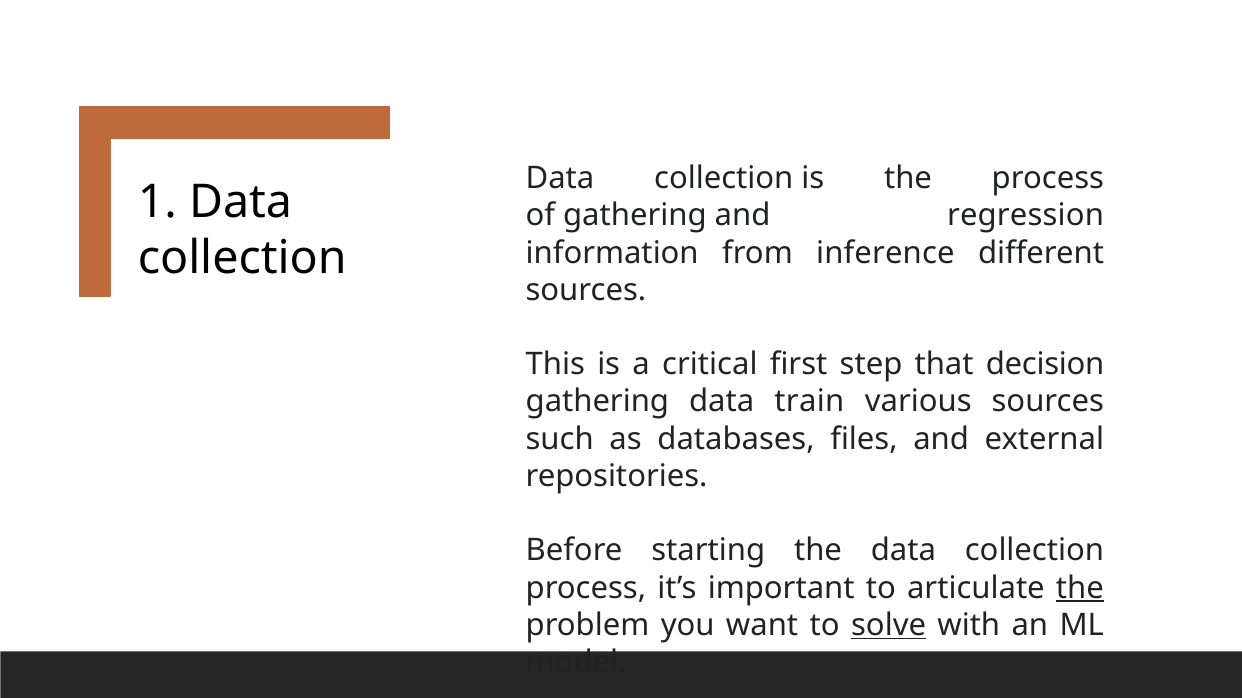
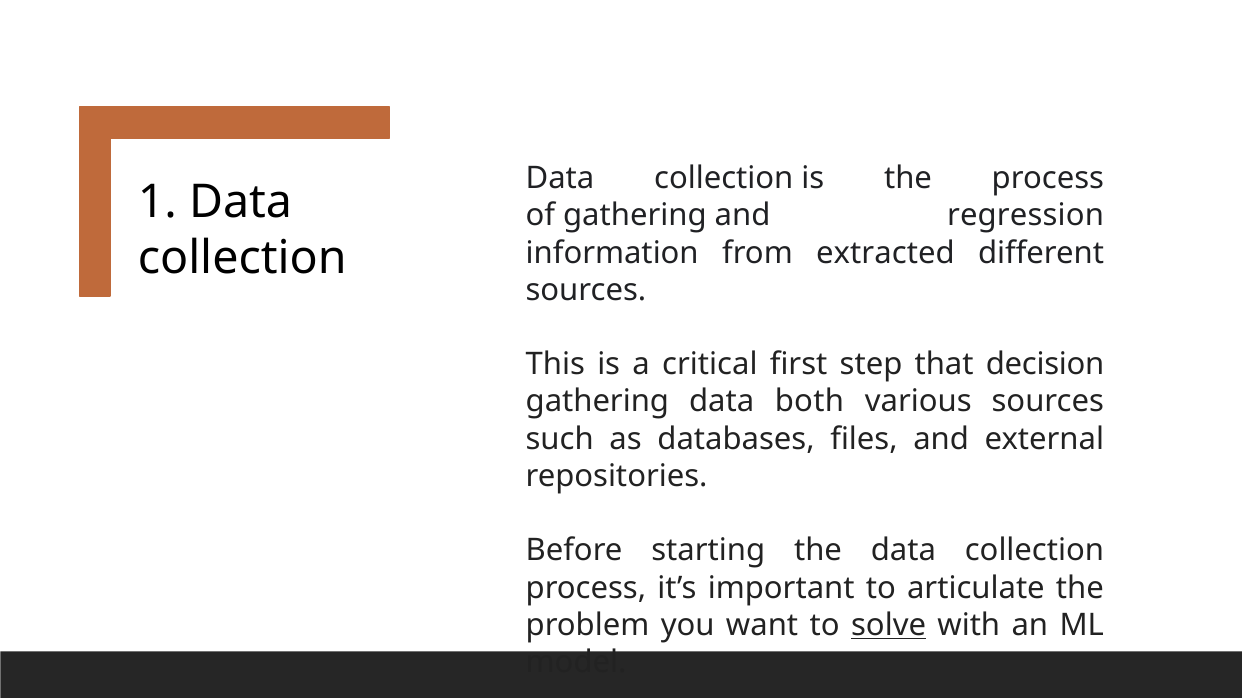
inference: inference -> extracted (885, 253)
train: train -> both (809, 402)
the underline: present -> none (1080, 588)
